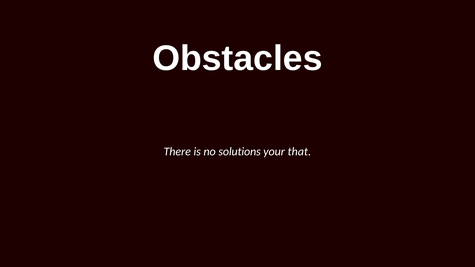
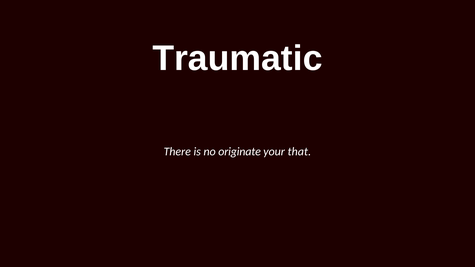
Obstacles: Obstacles -> Traumatic (237, 58)
solutions: solutions -> originate (240, 152)
